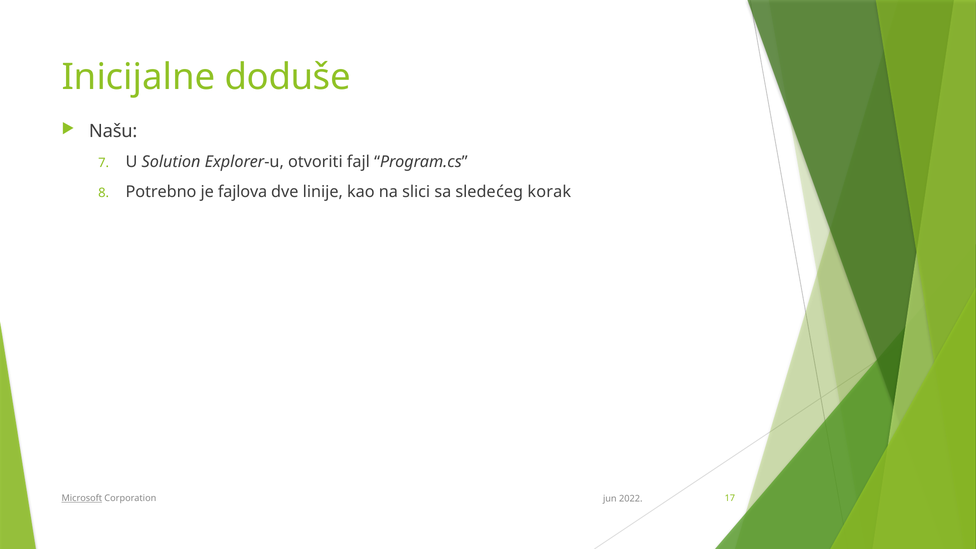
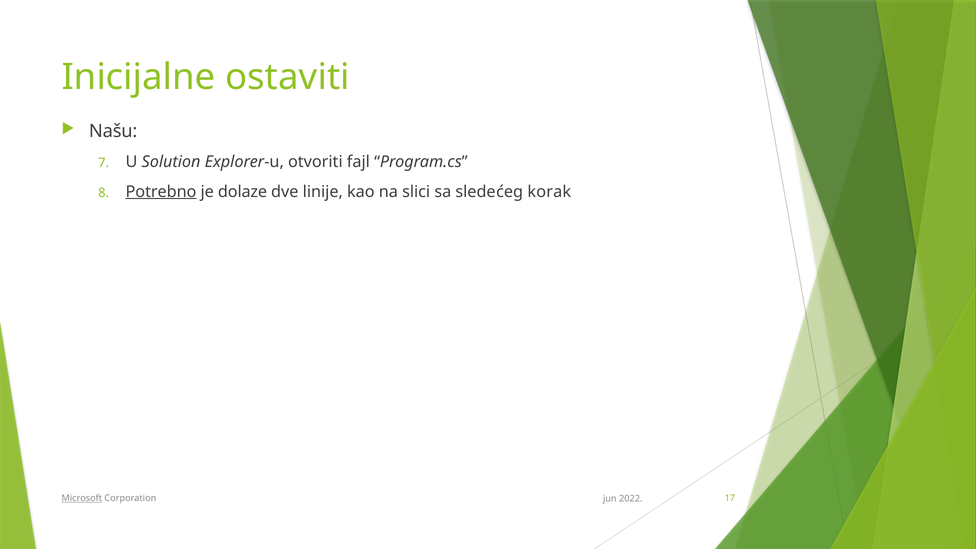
doduše: doduše -> ostaviti (287, 77)
Potrebno underline: none -> present (161, 192)
fajlova: fajlova -> dolaze (243, 192)
